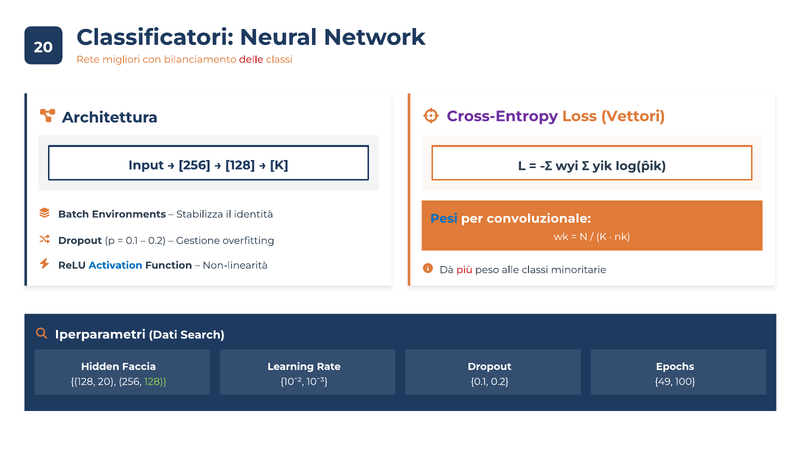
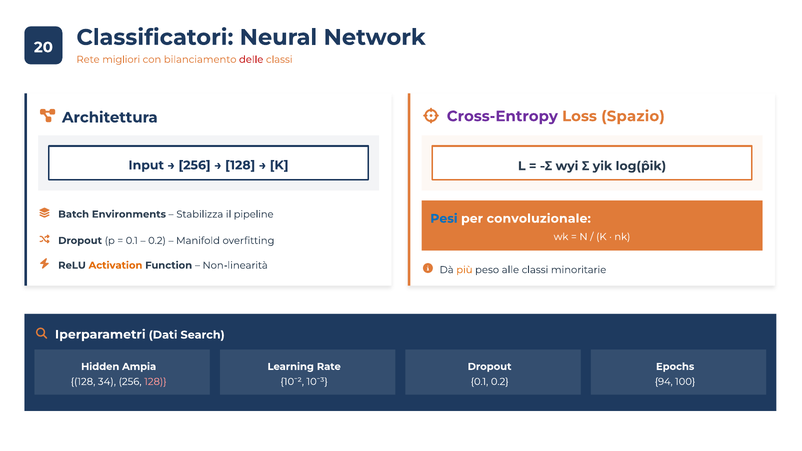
Vettori: Vettori -> Spazio (633, 116)
identità: identità -> pipeline (254, 214)
Gestione: Gestione -> Manifold (198, 241)
Activation colour: blue -> orange (116, 265)
più colour: red -> orange (464, 270)
Faccia: Faccia -> Ampia (139, 367)
128 20: 20 -> 34 (107, 382)
128 colour: light green -> pink (155, 382)
49: 49 -> 94 (664, 382)
